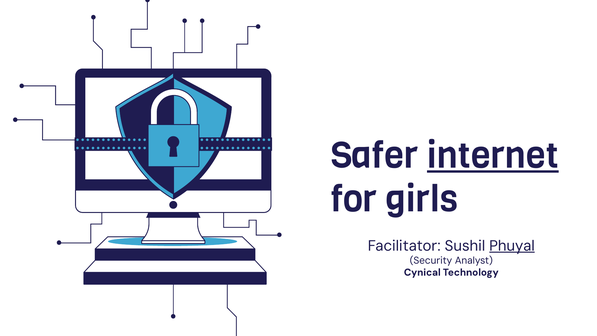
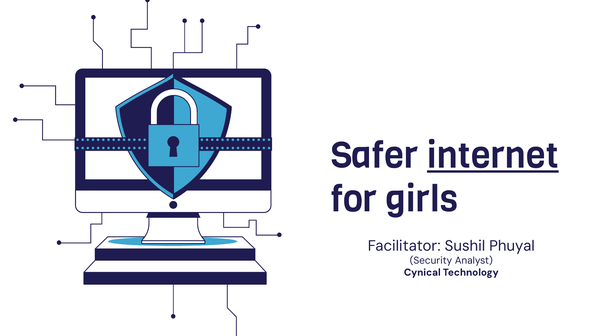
Phuyal underline: present -> none (512, 246)
